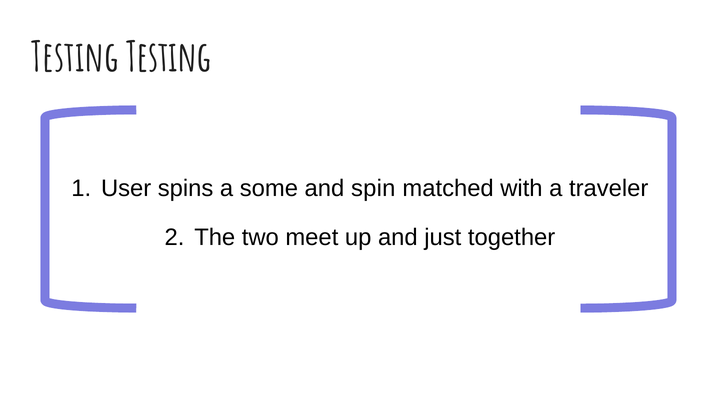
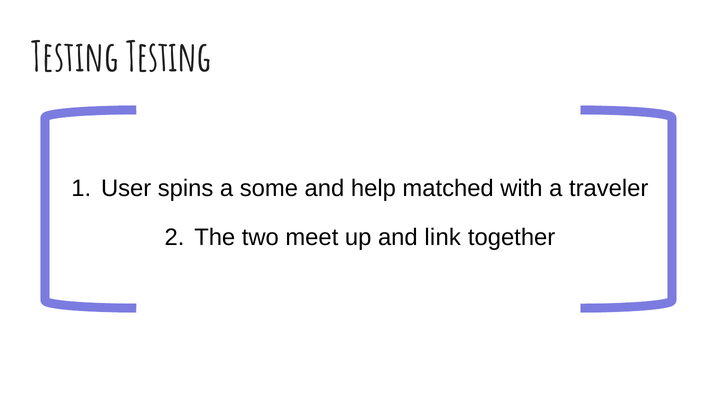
spin: spin -> help (373, 188)
just: just -> link (443, 237)
